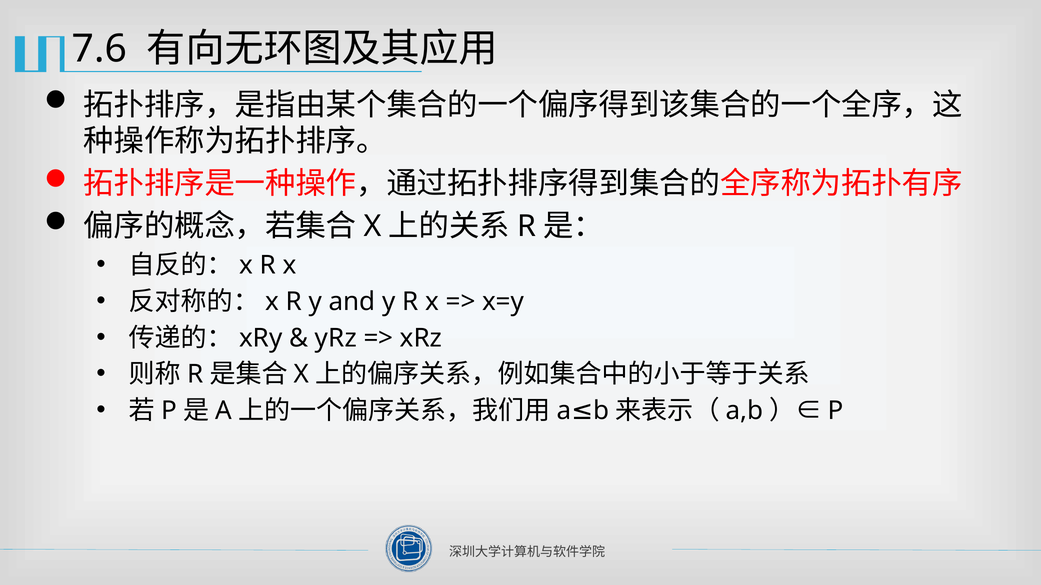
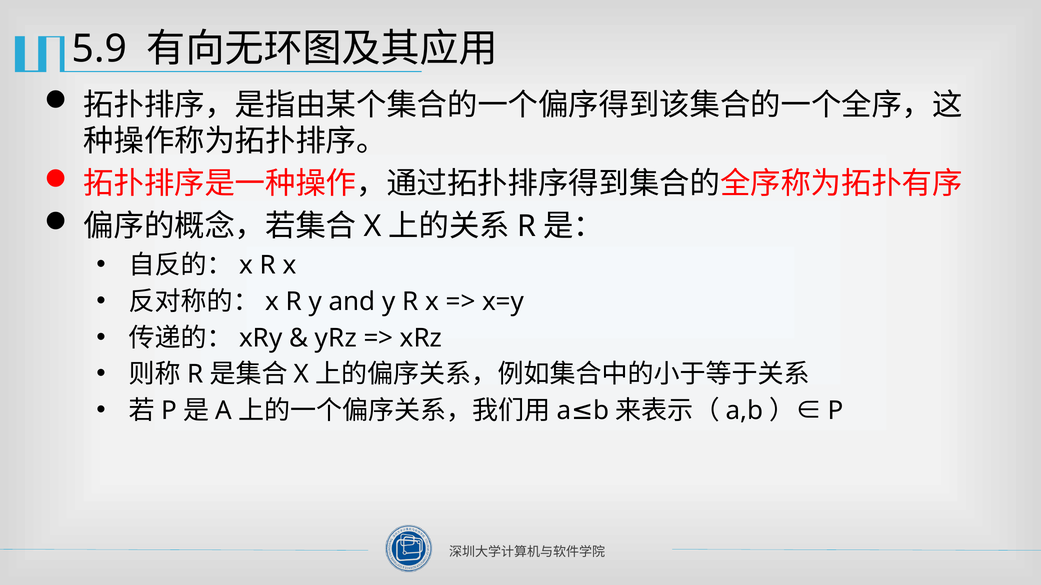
7.6: 7.6 -> 5.9 (99, 49)
